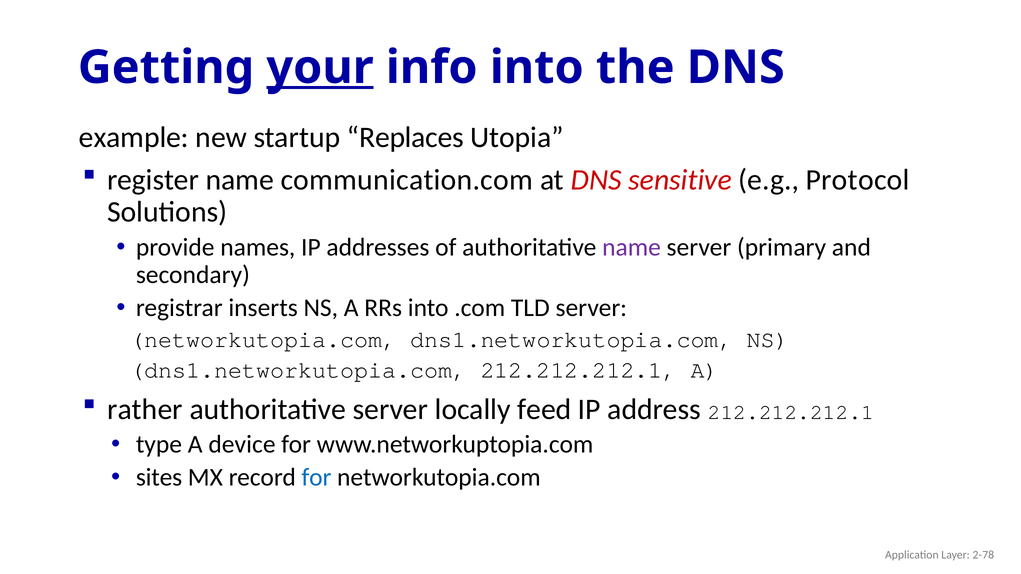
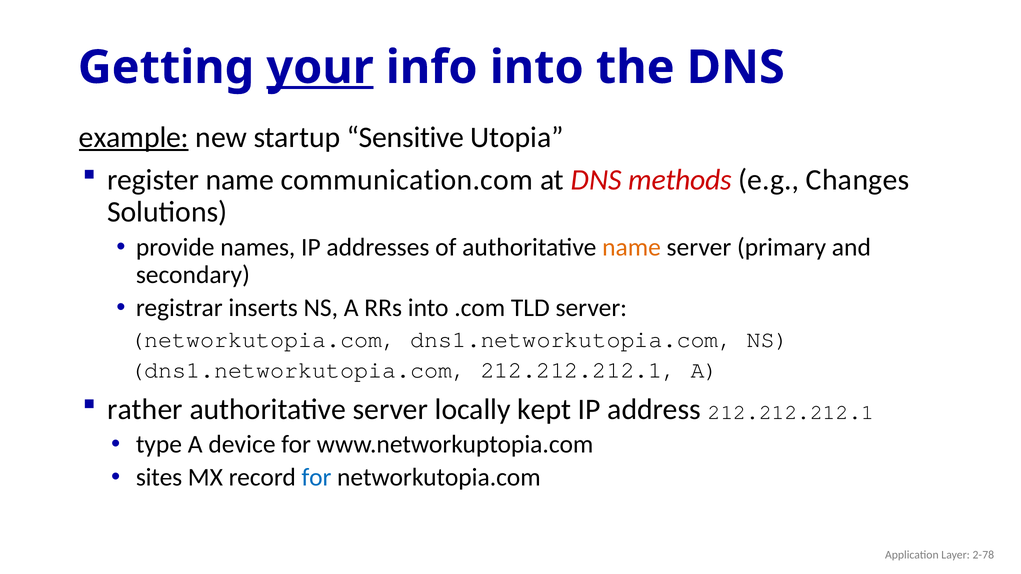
example underline: none -> present (134, 137)
Replaces: Replaces -> Sensitive (405, 137)
sensitive: sensitive -> methods (680, 180)
Protocol: Protocol -> Changes (858, 180)
name colour: purple -> orange (632, 247)
feed: feed -> kept (544, 409)
